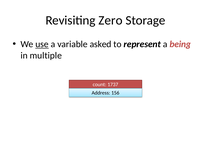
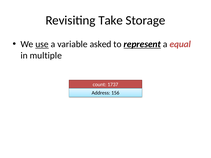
Zero: Zero -> Take (111, 20)
represent underline: none -> present (142, 44)
being: being -> equal (180, 44)
